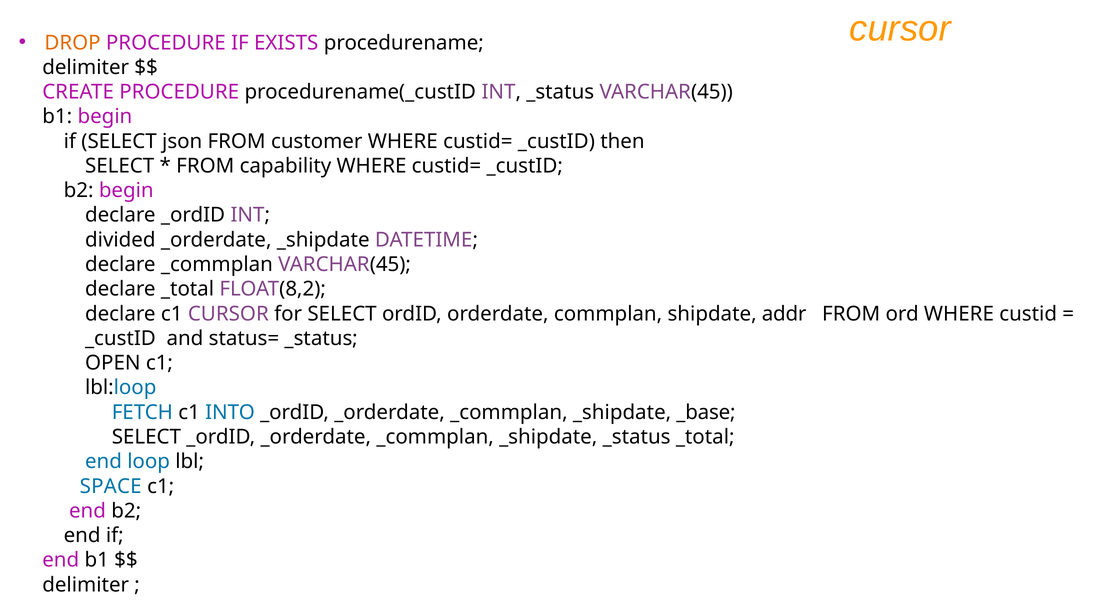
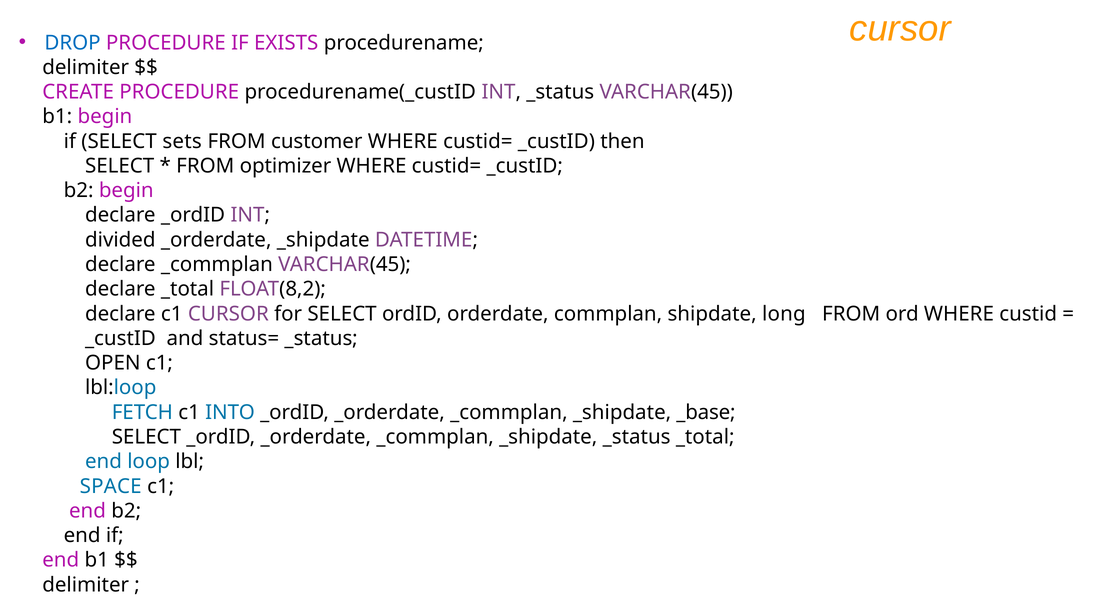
DROP colour: orange -> blue (73, 43)
json: json -> sets (182, 141)
capability: capability -> optimizer (285, 166)
addr: addr -> long (784, 314)
